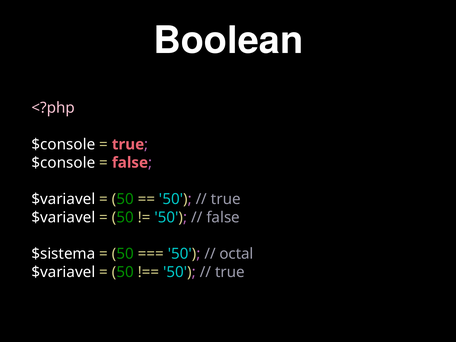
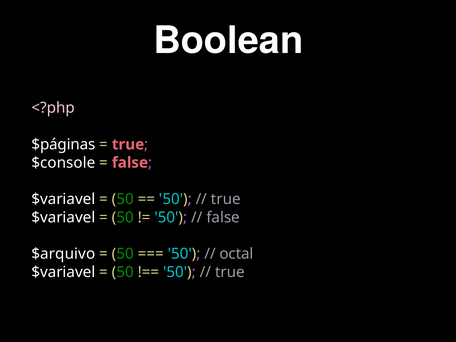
$console: $console -> $páginas (63, 144)
$sistema: $sistema -> $arquivo (63, 254)
